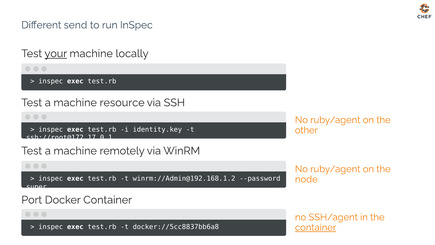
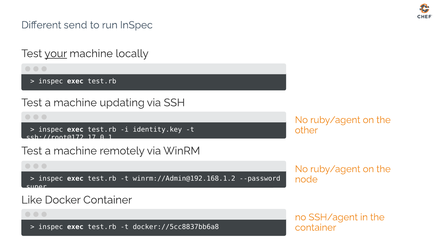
resource: resource -> updating (122, 103)
Port: Port -> Like (32, 200)
container underline: present -> none (316, 227)
